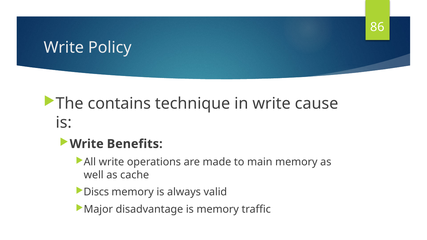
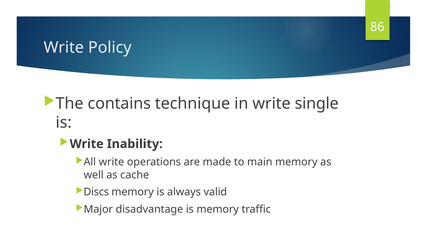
cause: cause -> single (317, 104)
Benefits: Benefits -> Inability (135, 144)
